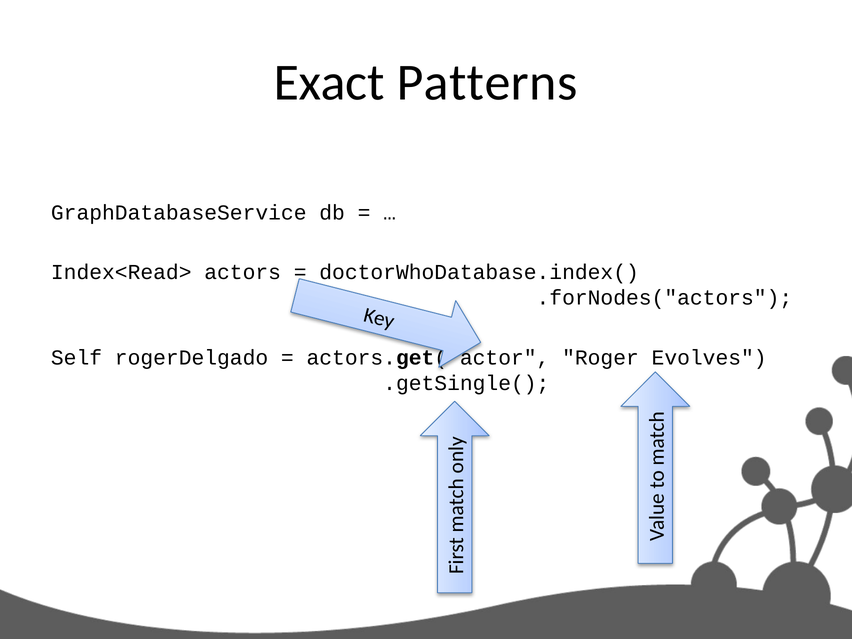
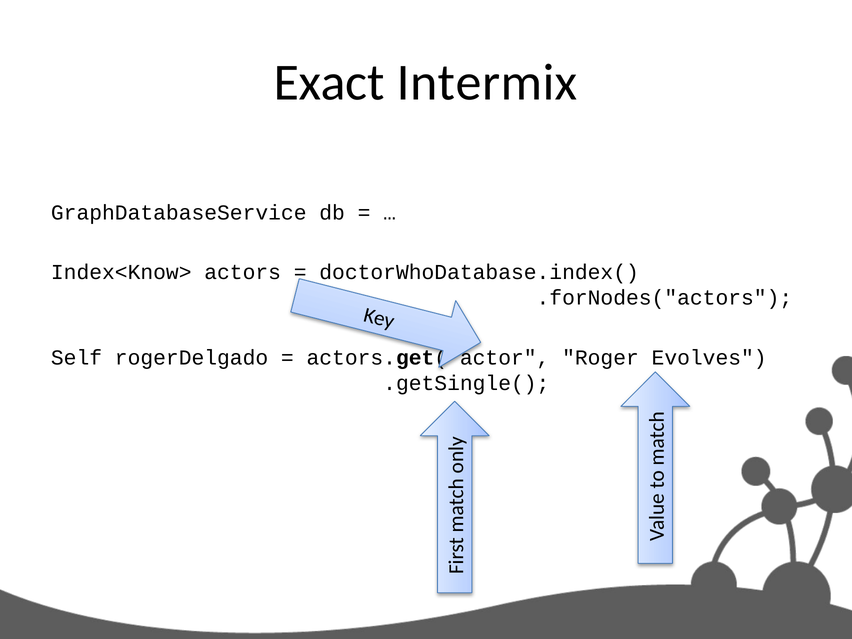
Patterns: Patterns -> Intermix (487, 82)
Index<Read>: Index<Read> -> Index<Know> (121, 272)
